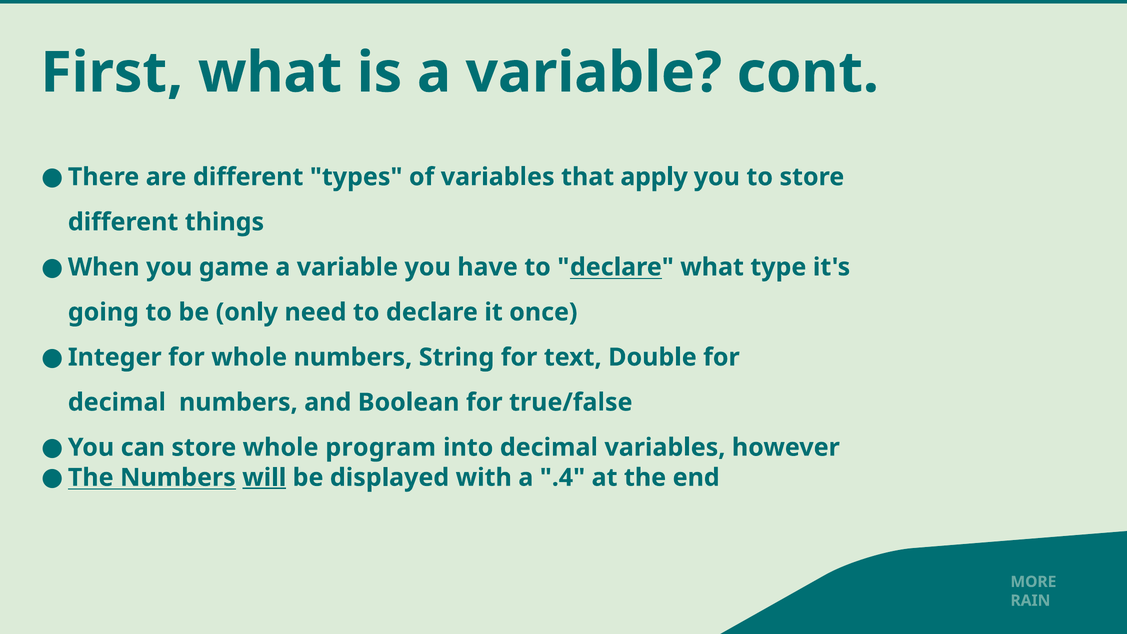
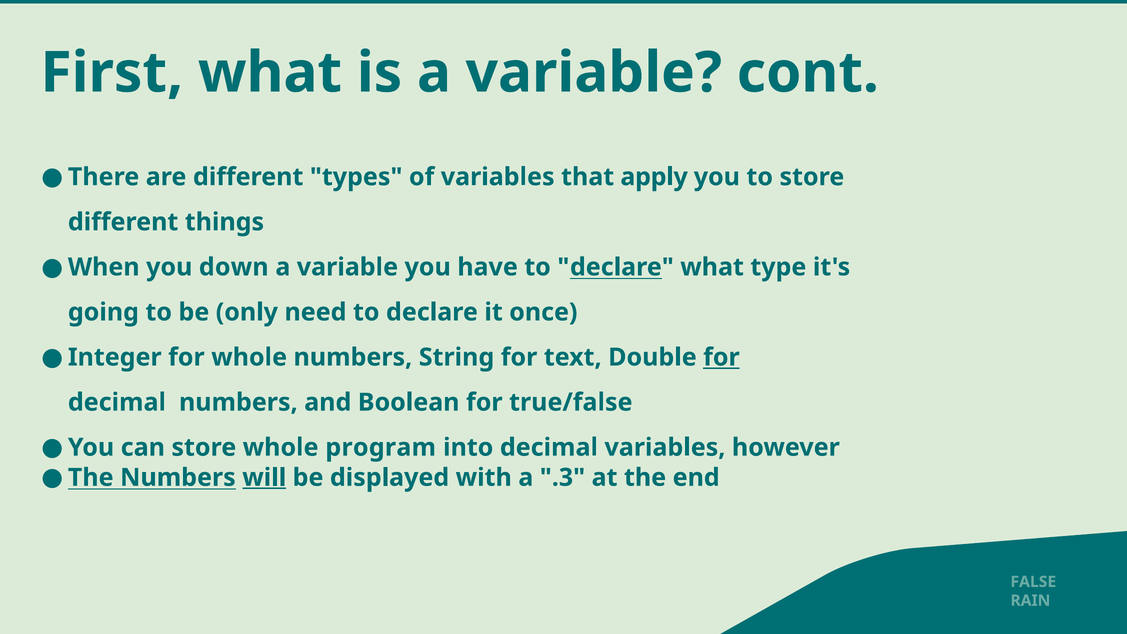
game: game -> down (234, 267)
for underline: none -> present (721, 357)
.4: .4 -> .3 (562, 477)
MORE: MORE -> FALSE (1033, 582)
